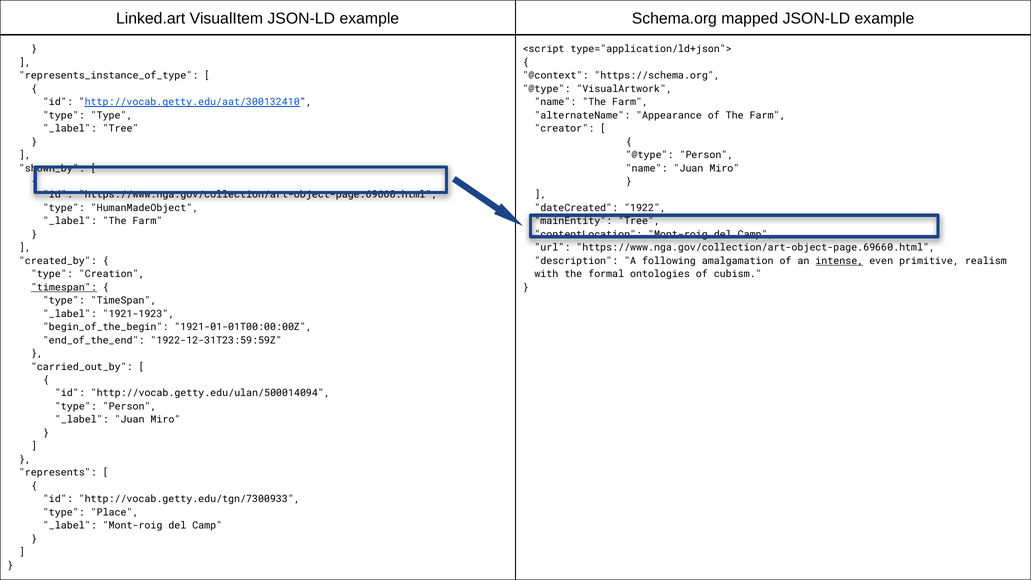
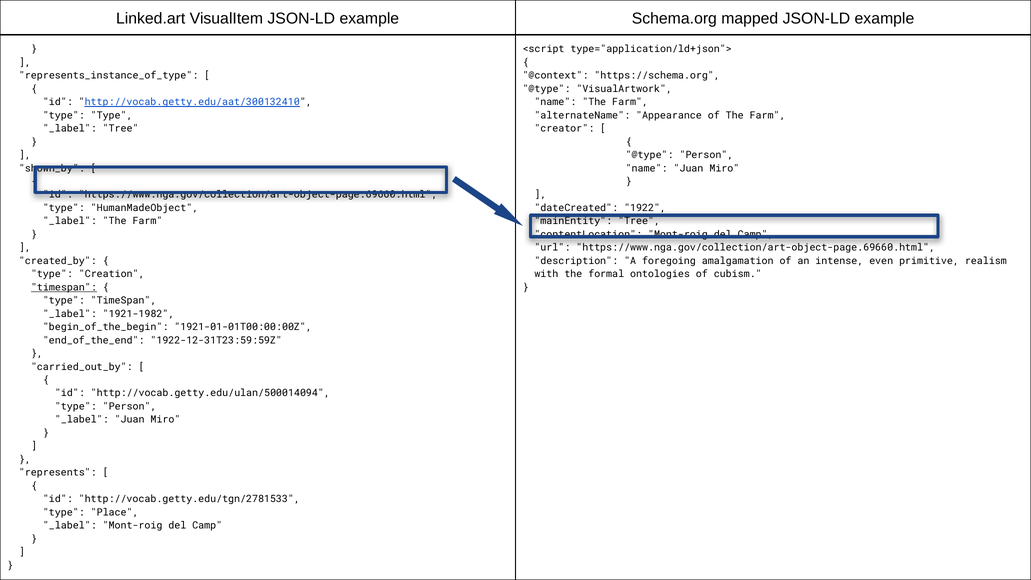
following: following -> foregoing (669, 261)
intense underline: present -> none (839, 261)
1921-1923: 1921-1923 -> 1921-1982 (139, 314)
http://vocab.getty.edu/tgn/7300933: http://vocab.getty.edu/tgn/7300933 -> http://vocab.getty.edu/tgn/2781533 (189, 499)
